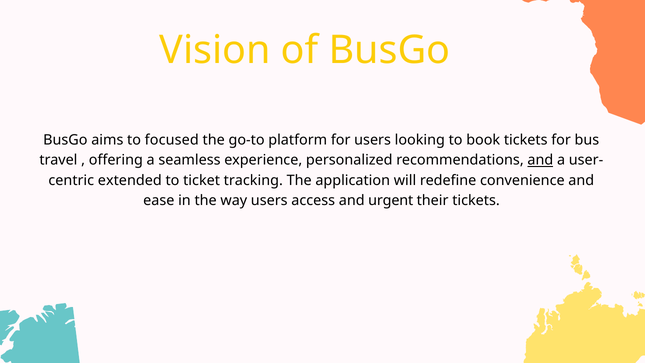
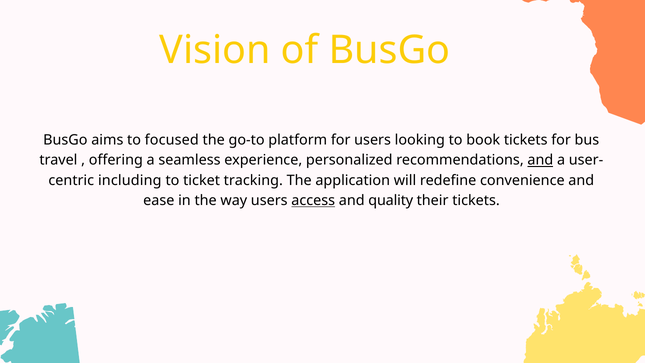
extended: extended -> including (130, 180)
access underline: none -> present (313, 200)
urgent: urgent -> quality (391, 200)
